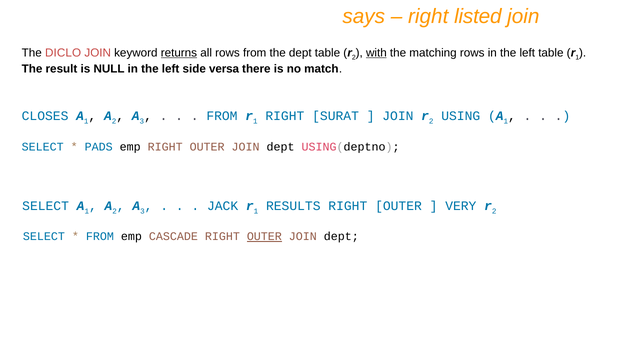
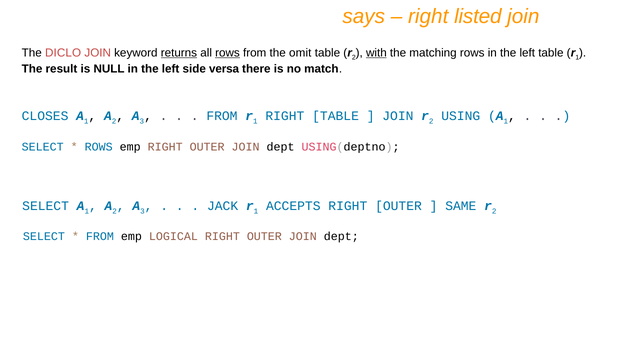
rows underline: none -> present (227, 53)
the dept: dept -> omit (300, 53)
RIGHT SURAT: SURAT -> TABLE (336, 116)
PADS: PADS -> ROWS (99, 147)
RESULTS: RESULTS -> ACCEPTS (293, 206)
VERY: VERY -> SAME (461, 206)
CASCADE: CASCADE -> LOGICAL (173, 236)
OUTER underline: present -> none (264, 236)
